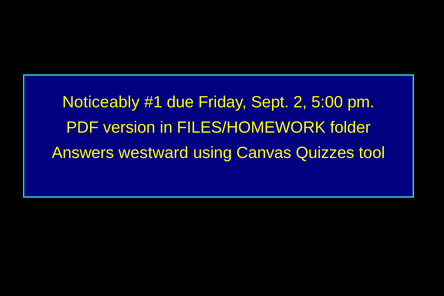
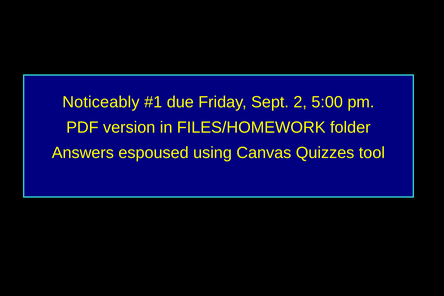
westward: westward -> espoused (154, 153)
